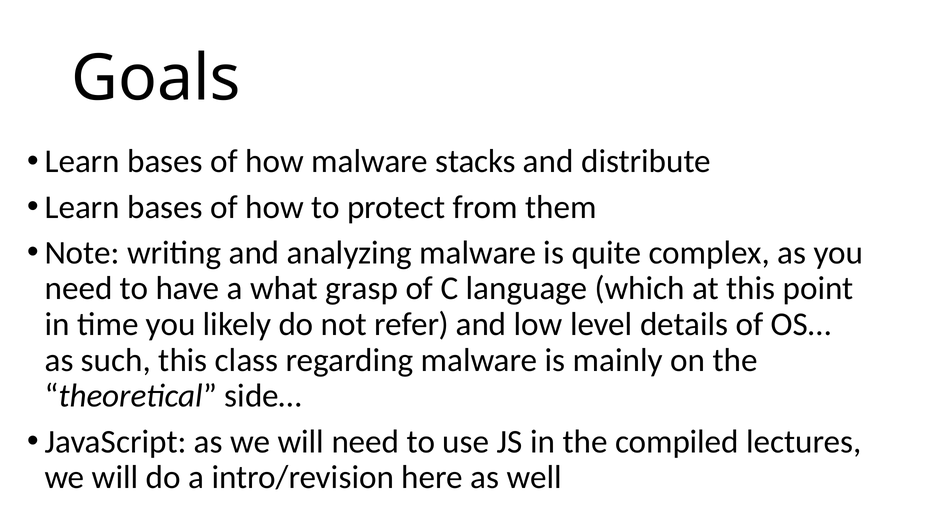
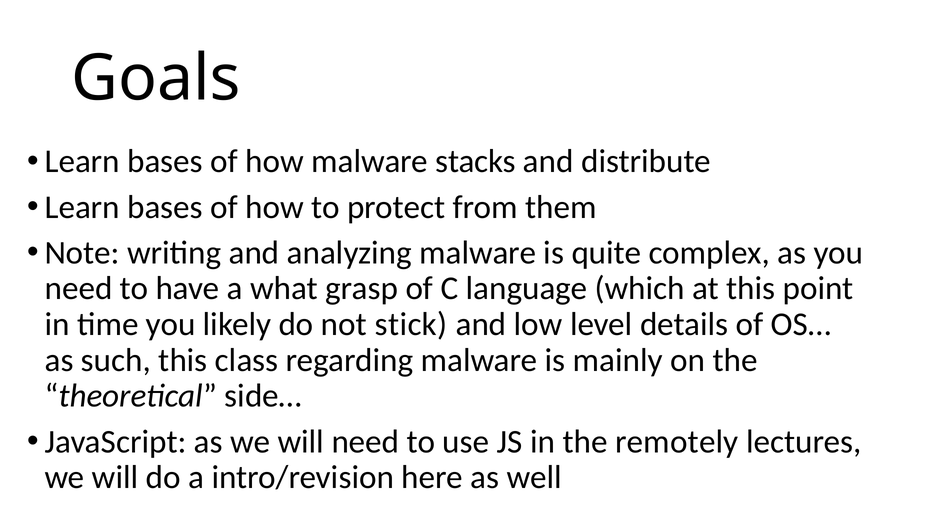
refer: refer -> stick (411, 324)
compiled: compiled -> remotely (677, 442)
